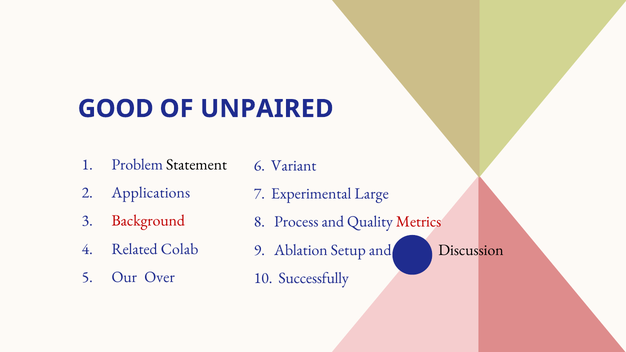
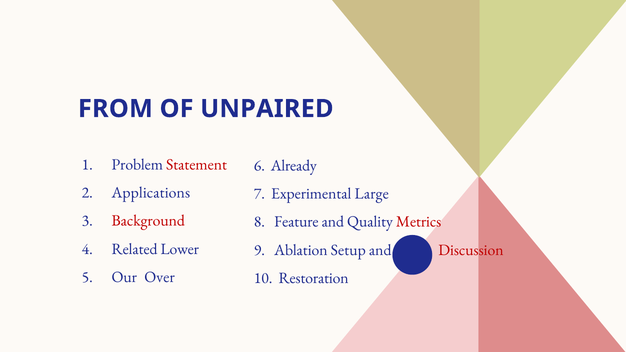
GOOD: GOOD -> FROM (115, 109)
Statement colour: black -> red (196, 164)
Variant: Variant -> Already (294, 165)
Process: Process -> Feature (296, 222)
Colab: Colab -> Lower (180, 249)
Discussion colour: black -> red (471, 250)
Successfully: Successfully -> Restoration (314, 278)
